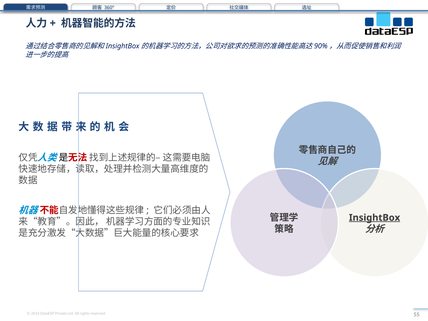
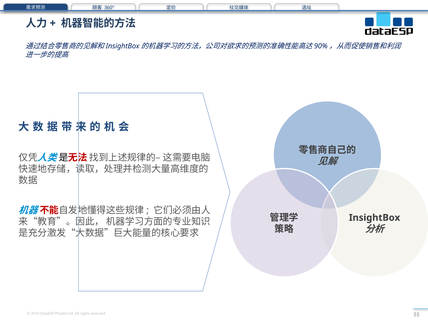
InsightBox underline: present -> none (375, 218)
